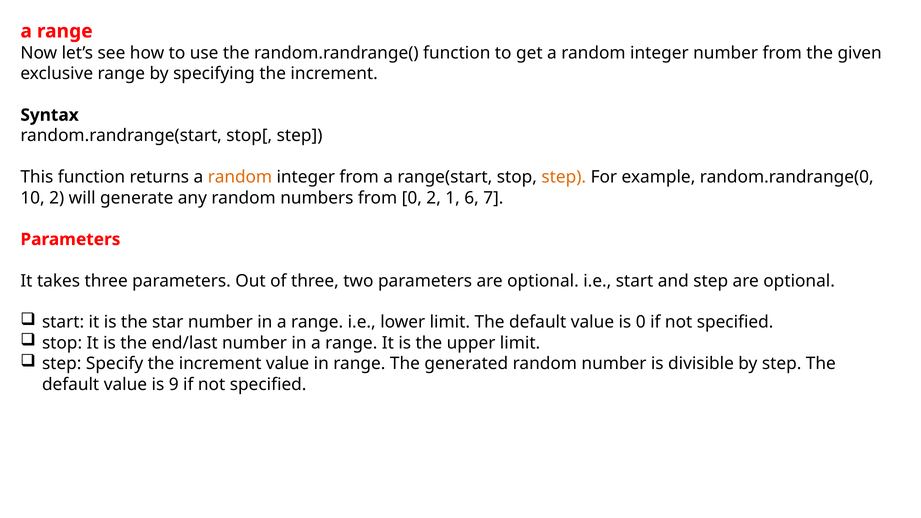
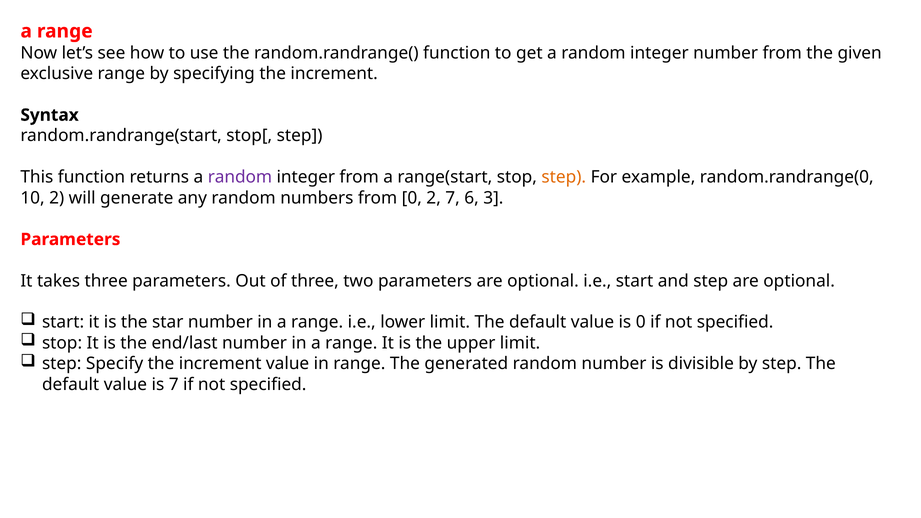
random colour: orange -> purple (240, 177)
2 1: 1 -> 7 (453, 198)
7: 7 -> 3 (493, 198)
is 9: 9 -> 7 (174, 384)
